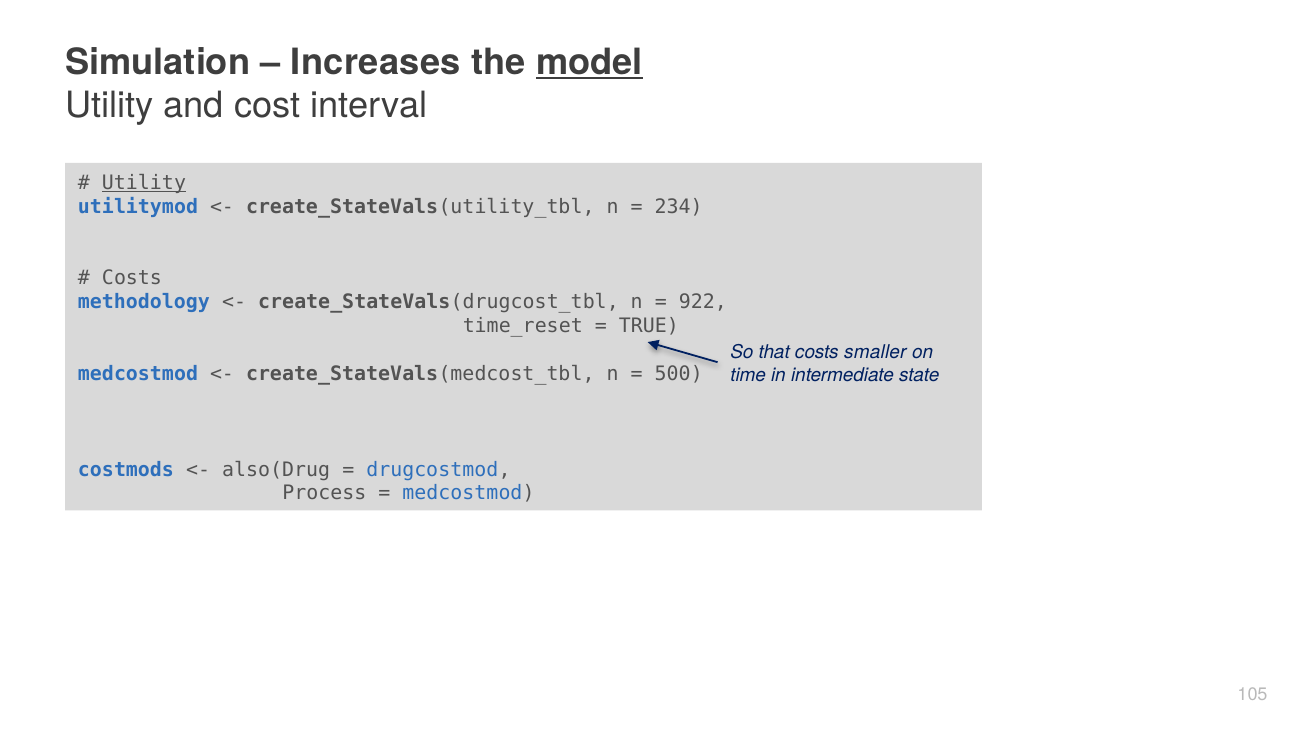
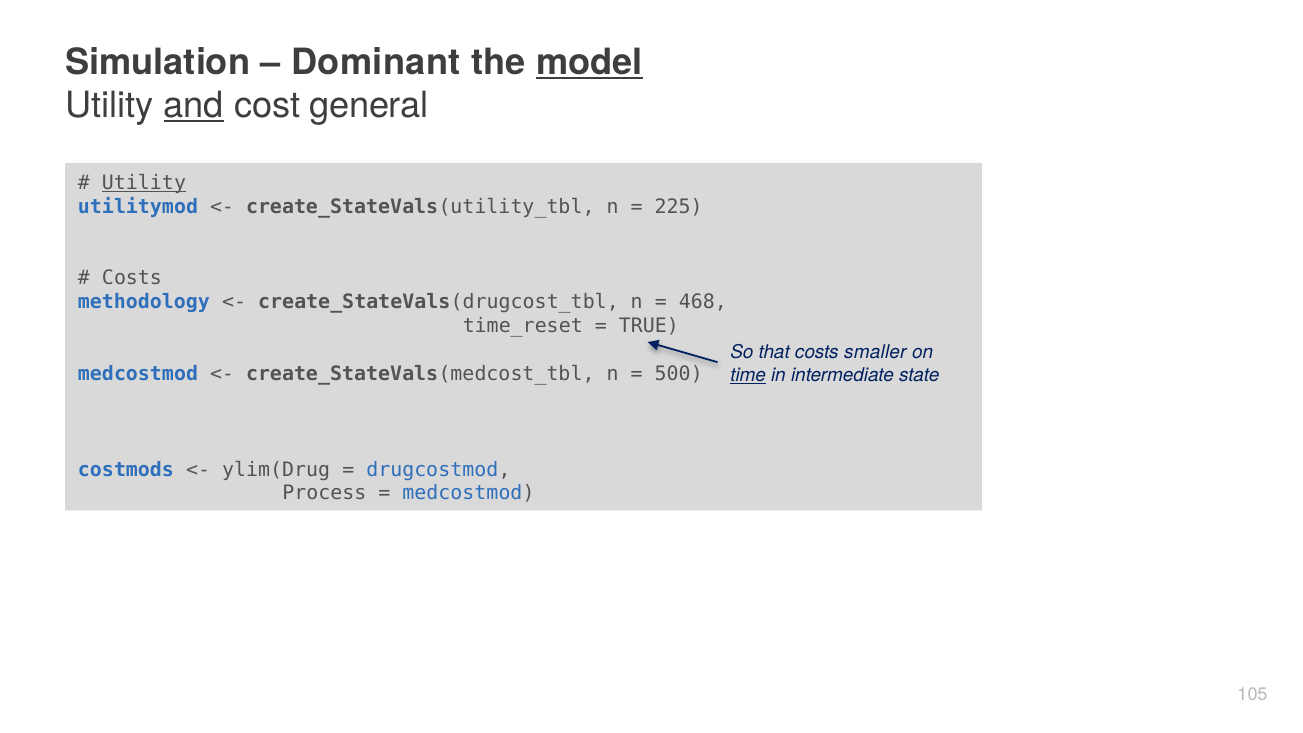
Increases: Increases -> Dominant (376, 62)
and underline: none -> present (194, 106)
interval: interval -> general (369, 106)
234: 234 -> 225 (679, 206)
922: 922 -> 468 (703, 302)
time underline: none -> present (748, 375)
also(Drug: also(Drug -> ylim(Drug (276, 469)
